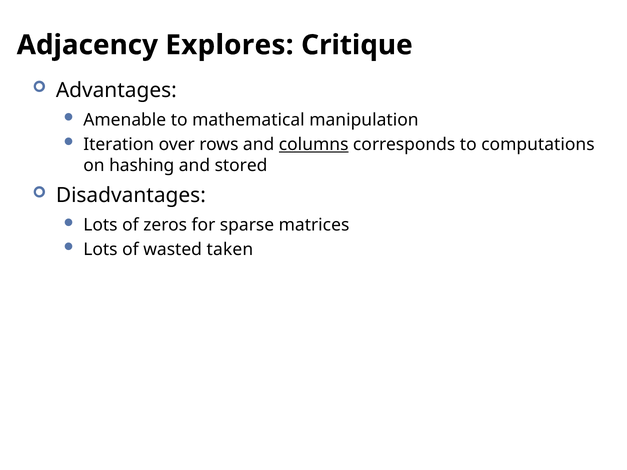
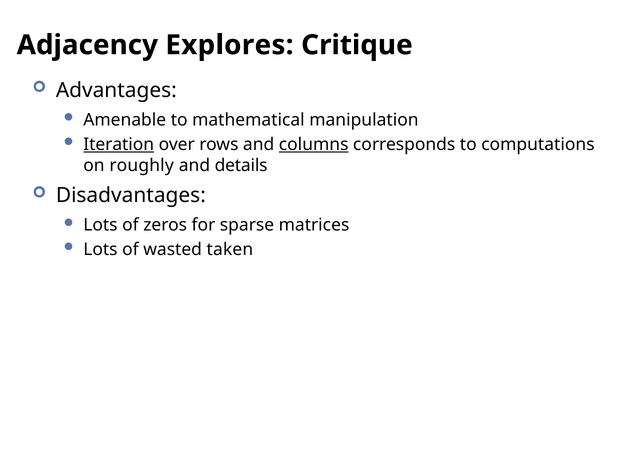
Iteration underline: none -> present (119, 144)
hashing: hashing -> roughly (142, 165)
stored: stored -> details (241, 165)
